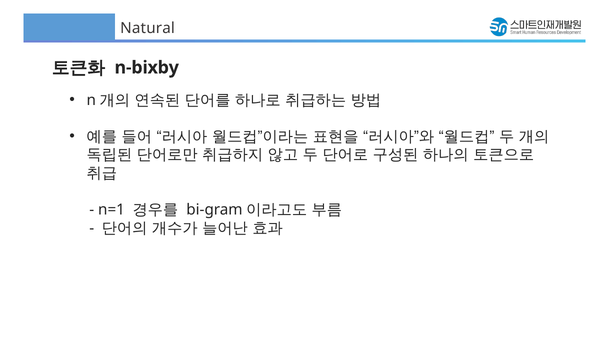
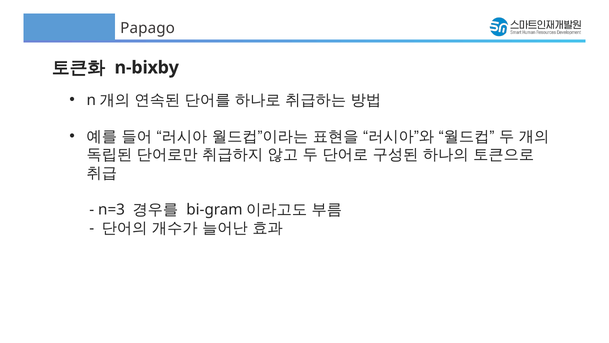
Natural: Natural -> Papago (148, 28)
n=1: n=1 -> n=3 (112, 209)
